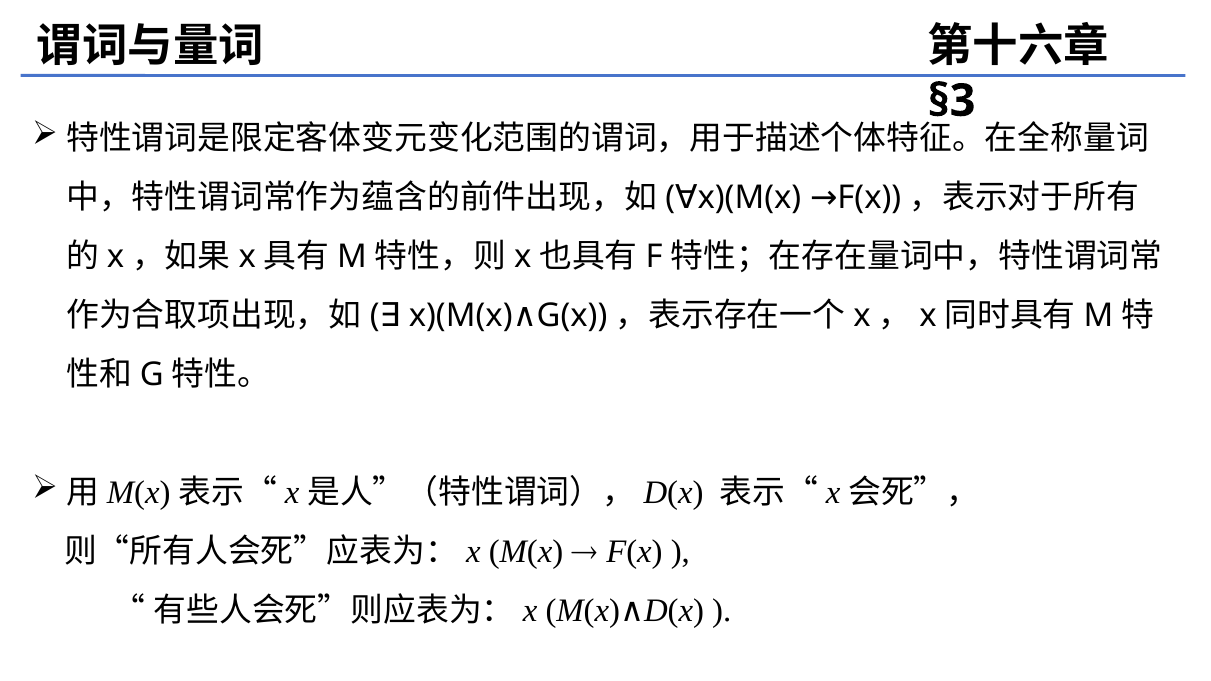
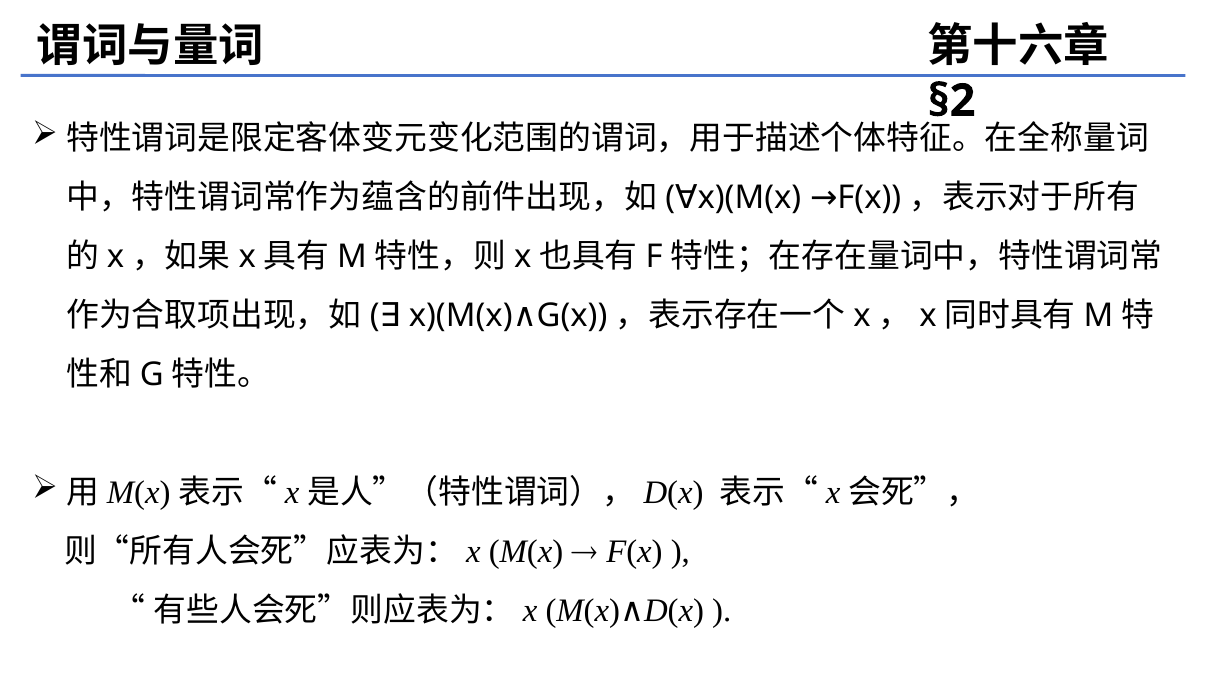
§3: §3 -> §2 (952, 101)
